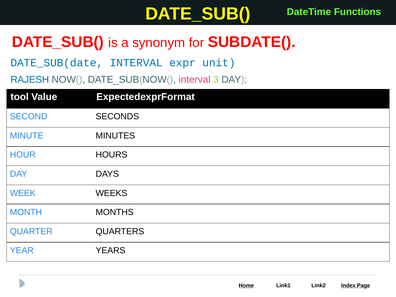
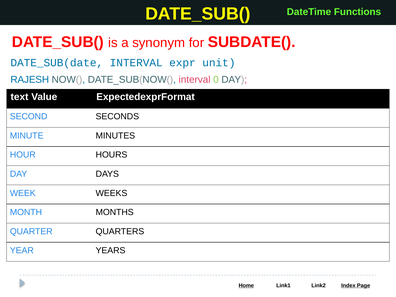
3: 3 -> 0 (216, 80)
tool: tool -> text (20, 97)
